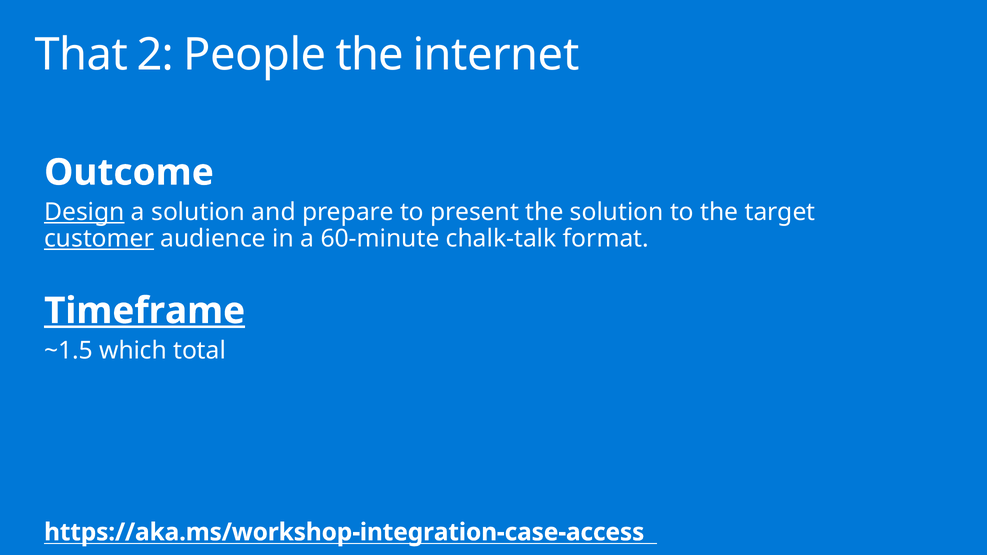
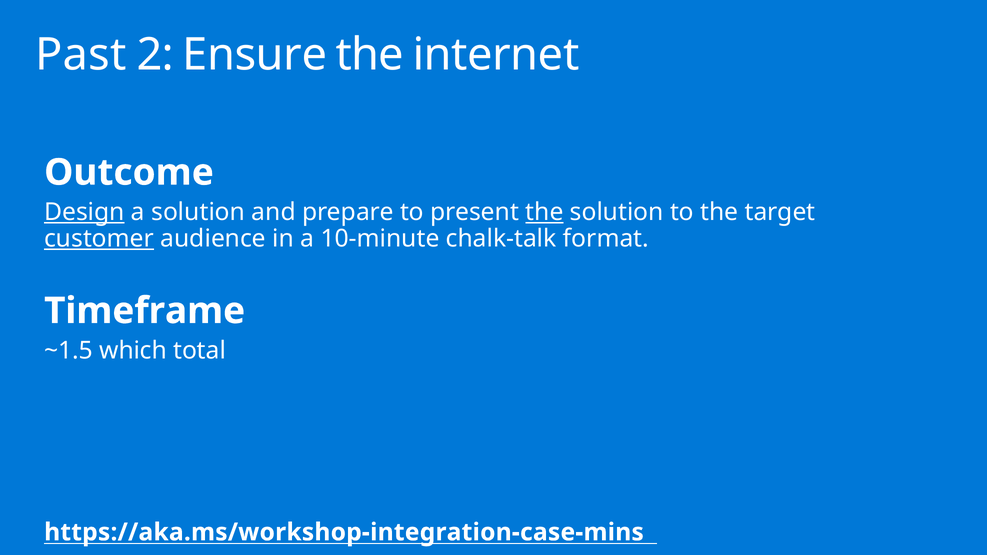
That: That -> Past (81, 55)
People: People -> Ensure (255, 55)
the underline: none -> present (544, 212)
60-minute: 60-minute -> 10-minute (380, 239)
Timeframe underline: present -> none (145, 311)
https://aka.ms/workshop-integration-case-access: https://aka.ms/workshop-integration-case-access -> https://aka.ms/workshop-integration-case-mins (344, 532)
